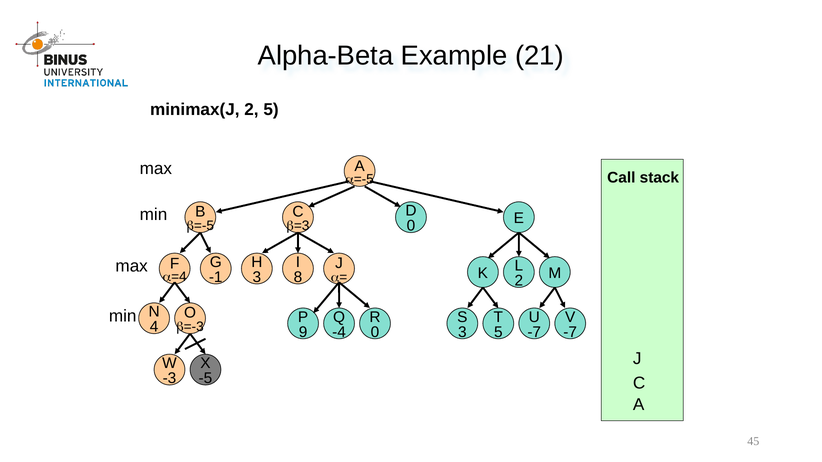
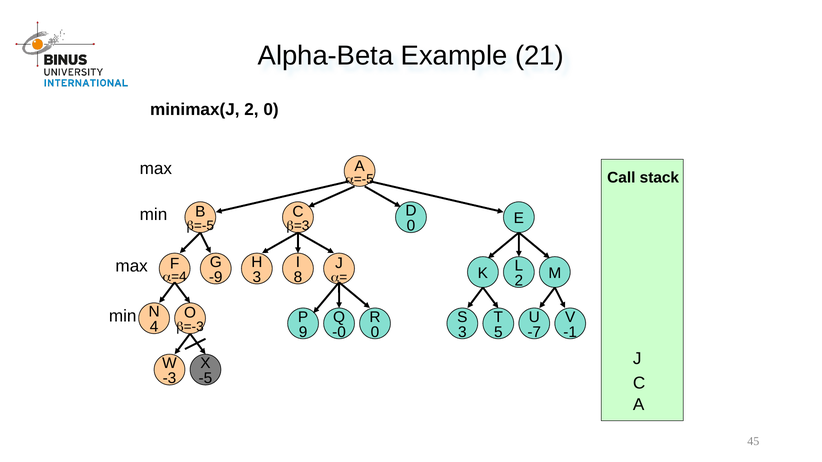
2 5: 5 -> 0 (271, 110)
-1: -1 -> -9 (216, 277)
-4: -4 -> -0 (339, 332)
-7: -7 -> -1 (570, 332)
